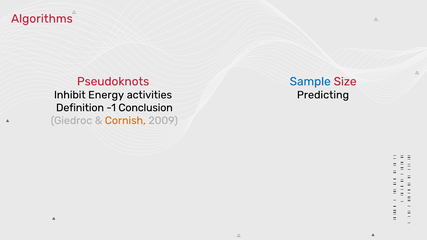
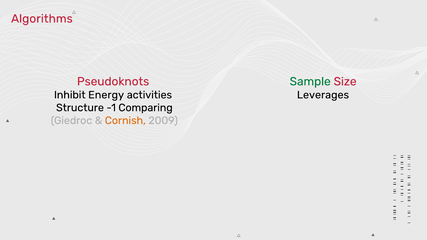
Sample colour: blue -> green (310, 82)
Predicting: Predicting -> Leverages (323, 95)
Definition: Definition -> Structure (80, 108)
Conclusion: Conclusion -> Comparing (146, 108)
